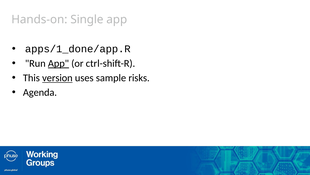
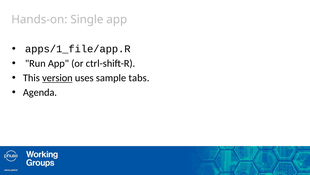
apps/1_done/app.R: apps/1_done/app.R -> apps/1_file/app.R (78, 49)
App underline: present -> none (58, 63)
risks: risks -> tabs (139, 78)
